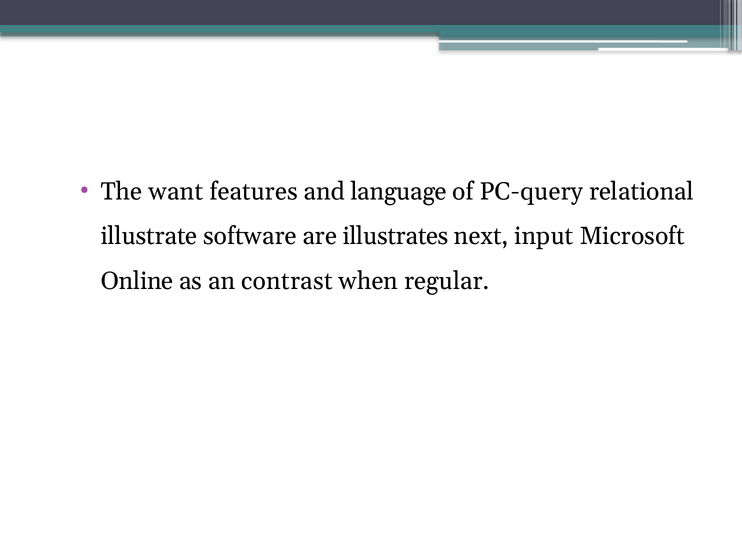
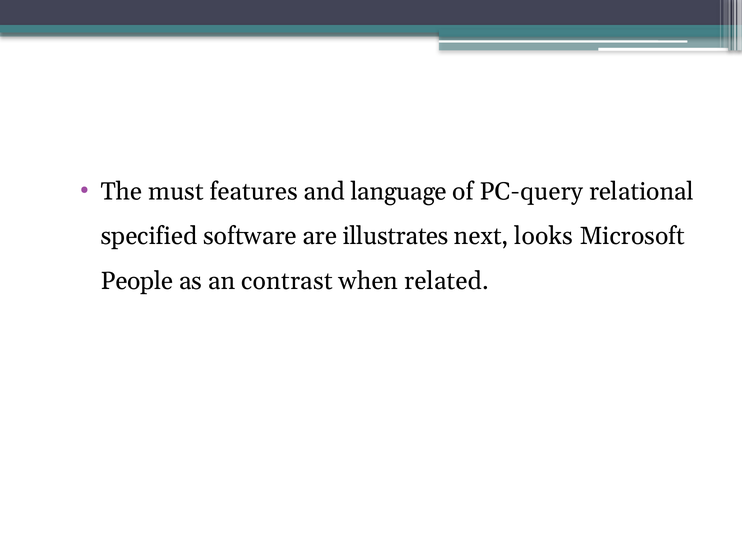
want: want -> must (176, 192)
illustrate: illustrate -> specified (149, 236)
input: input -> looks (544, 236)
Online: Online -> People (137, 281)
regular: regular -> related (447, 281)
